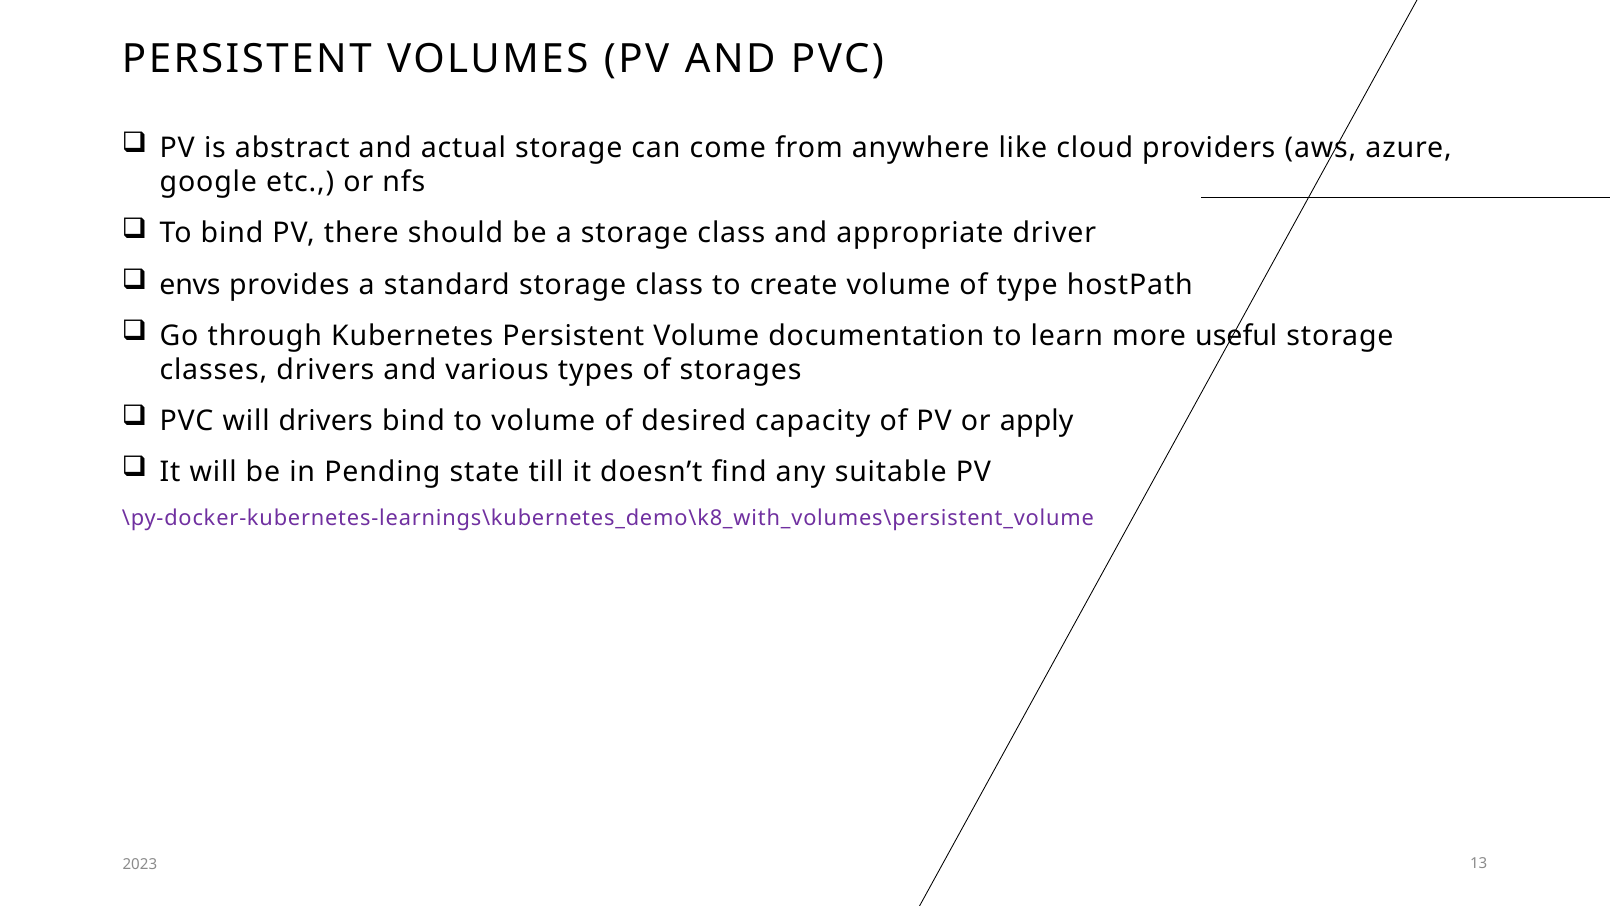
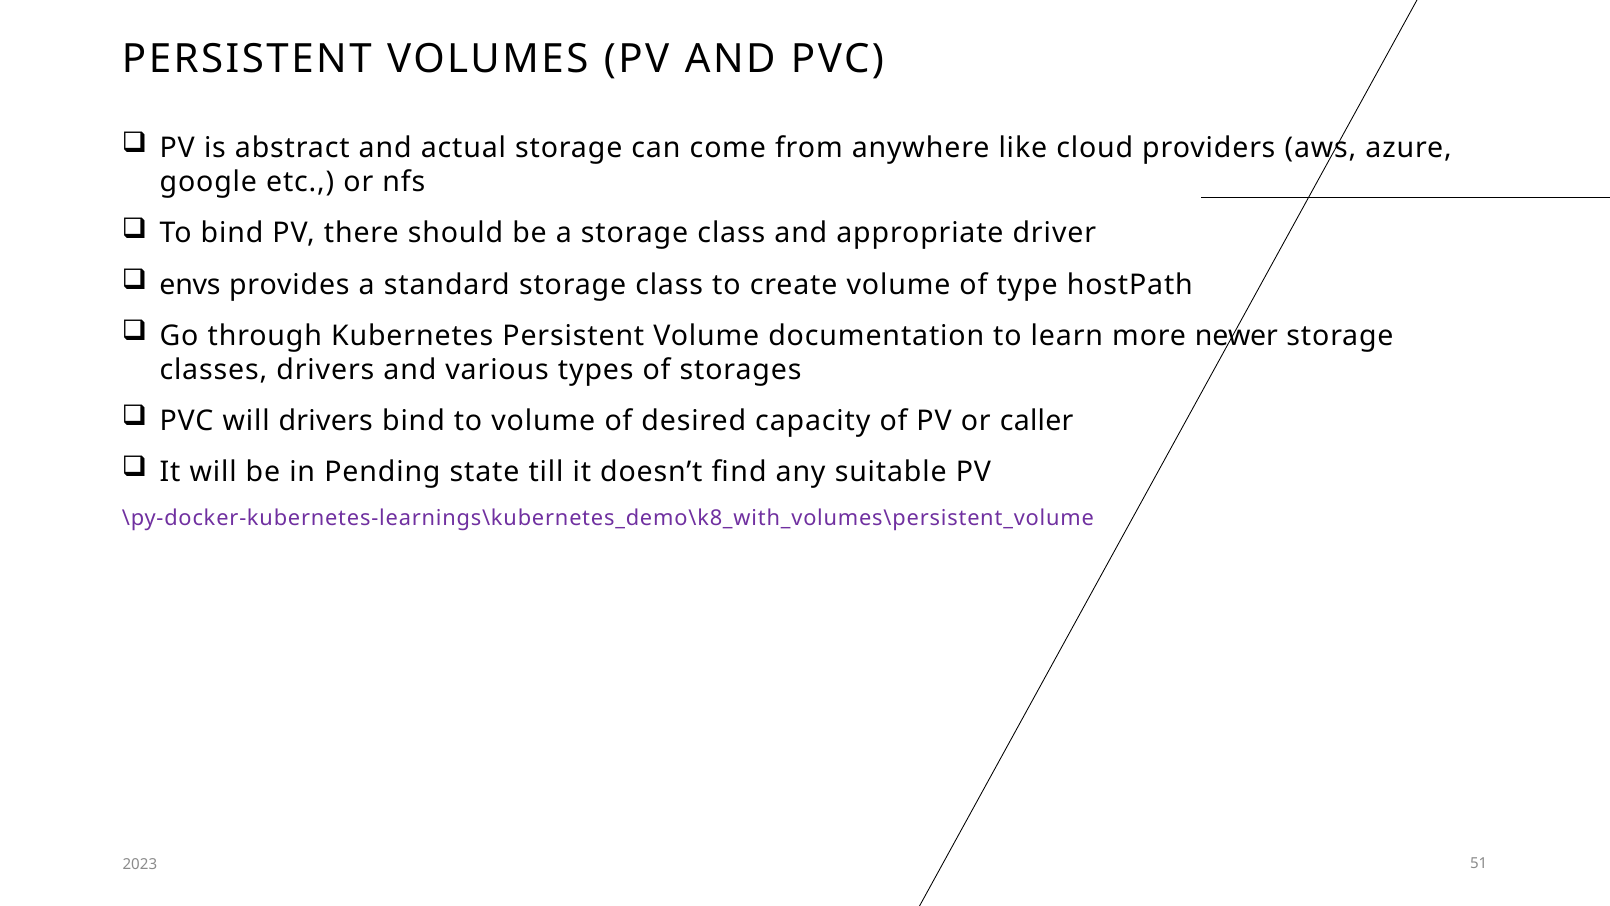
useful: useful -> newer (1236, 335)
apply: apply -> caller (1037, 421)
13: 13 -> 51 (1479, 863)
